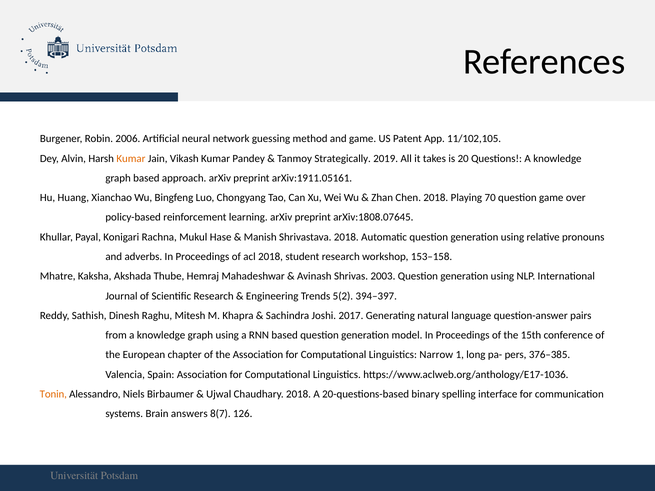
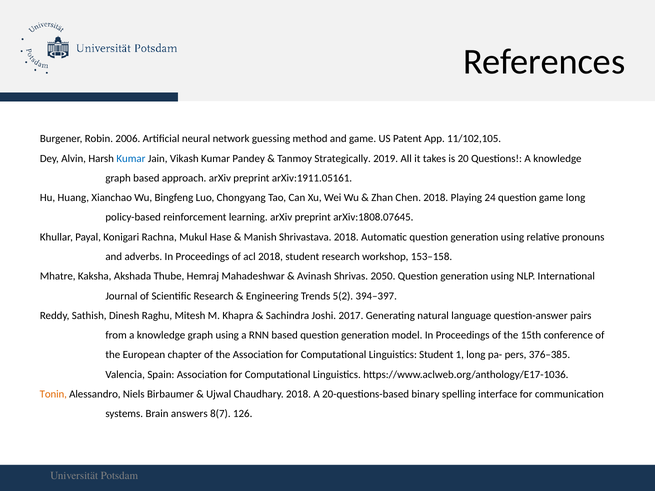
Kumar colour: orange -> blue (131, 159)
70: 70 -> 24 (490, 198)
game over: over -> long (576, 198)
2003: 2003 -> 2050 (383, 276)
Linguistics Narrow: Narrow -> Student (436, 355)
